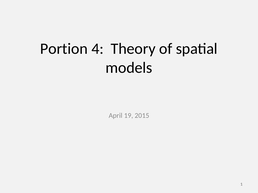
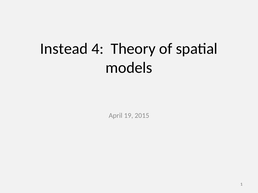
Portion: Portion -> Instead (64, 49)
